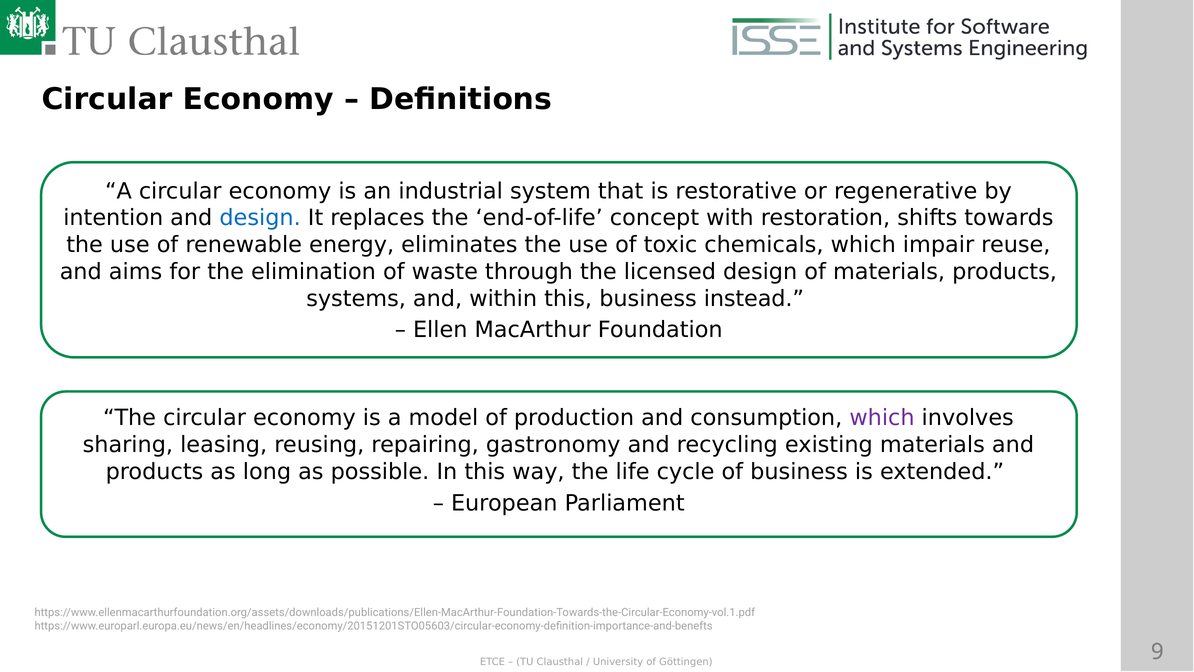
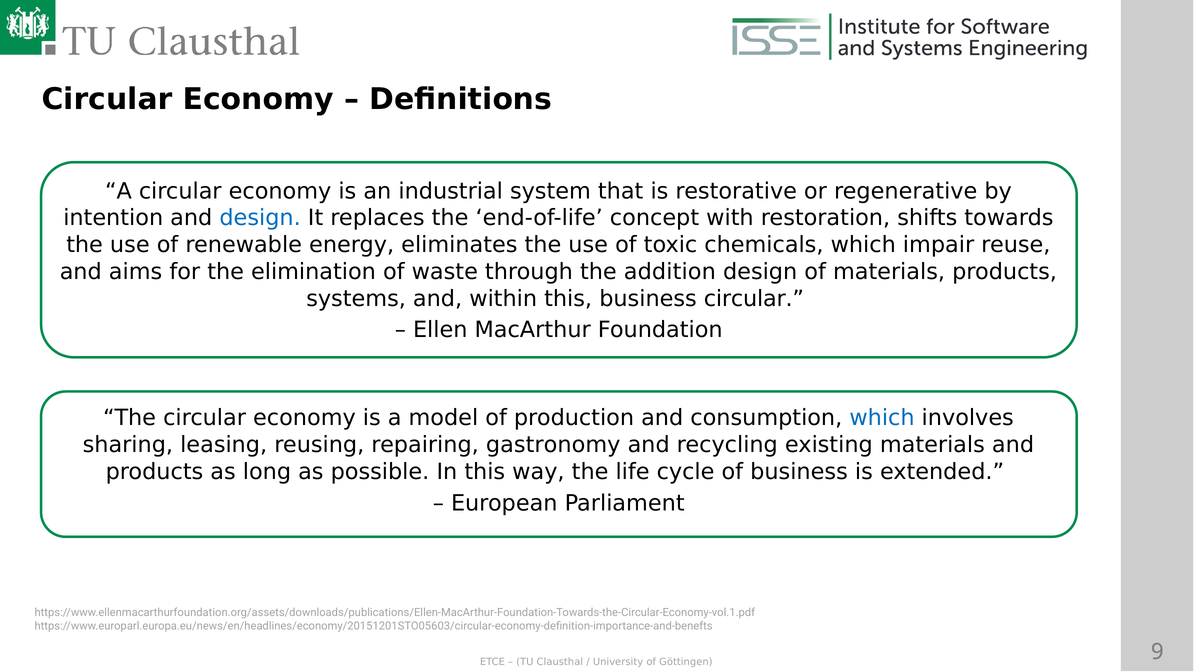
licensed: licensed -> addition (670, 272)
business instead: instead -> circular (754, 299)
which colour: purple -> blue (882, 418)
